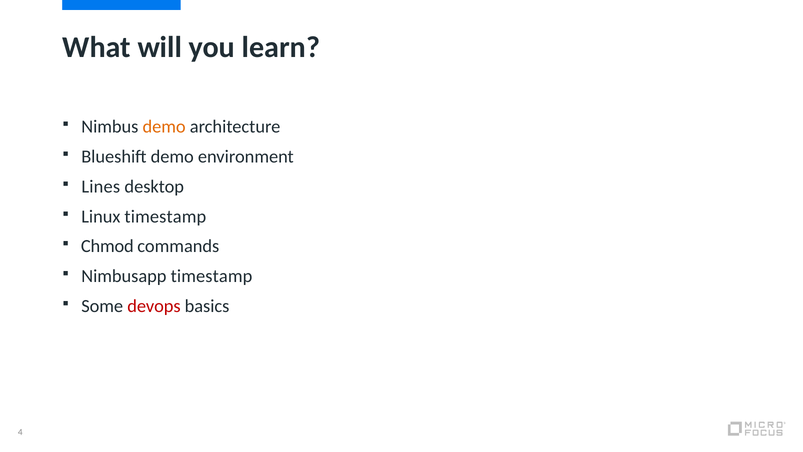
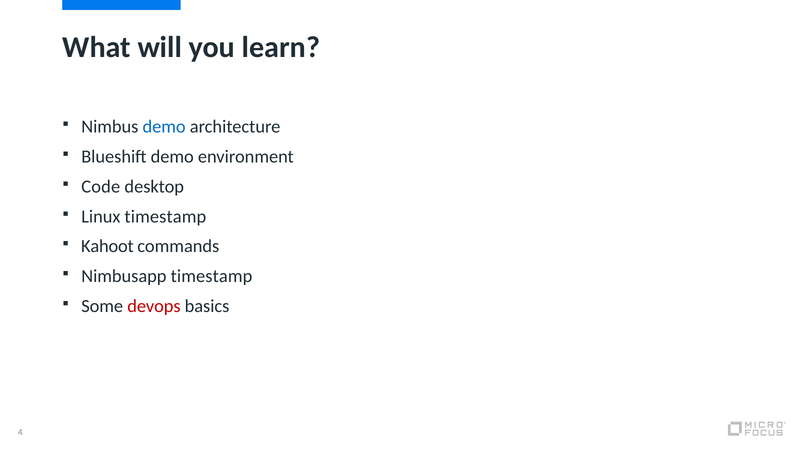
demo colour: orange -> blue (164, 127)
Lines: Lines -> Code (101, 186)
Chmod: Chmod -> Kahoot (107, 246)
